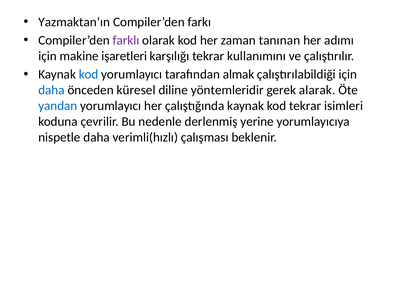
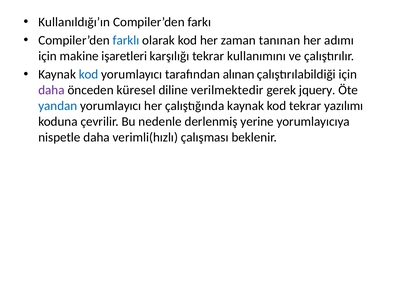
Yazmaktan’ın: Yazmaktan’ın -> Kullanıldığı’ın (74, 22)
farklı colour: purple -> blue (126, 40)
almak: almak -> alınan (239, 74)
daha colour: blue -> purple (51, 90)
yöntemleridir: yöntemleridir -> verilmektedir (227, 90)
alarak: alarak -> jquery (317, 90)
isimleri: isimleri -> yazılımı (344, 106)
